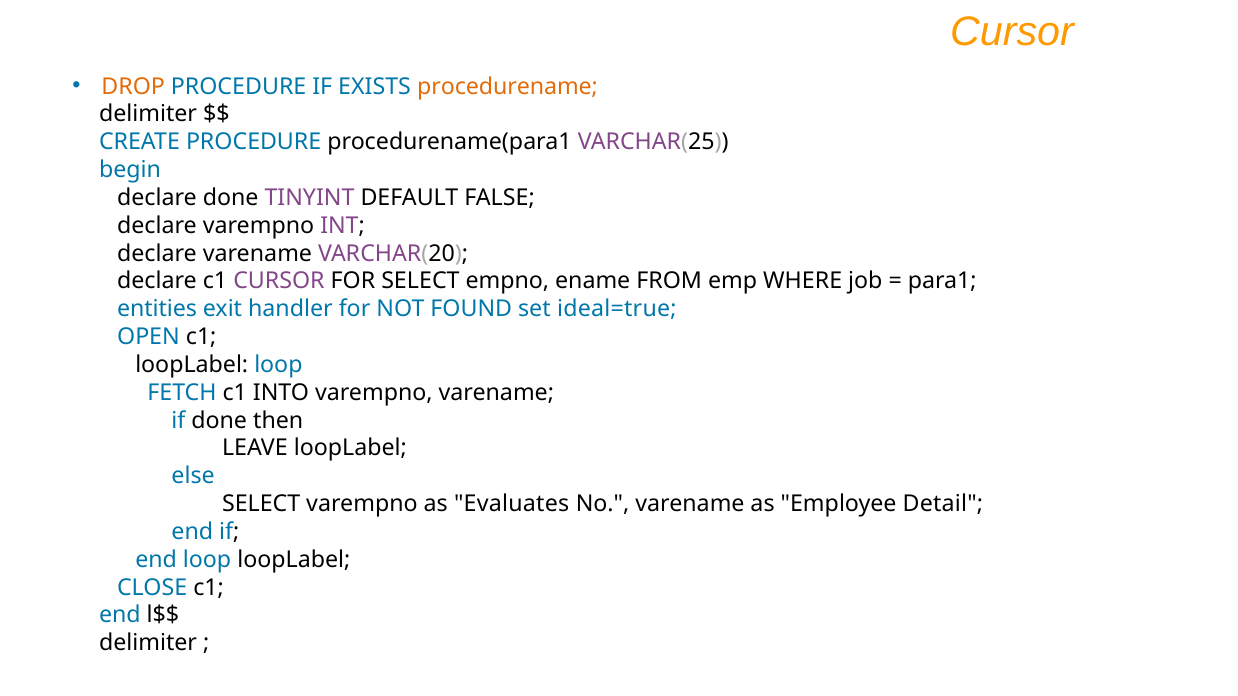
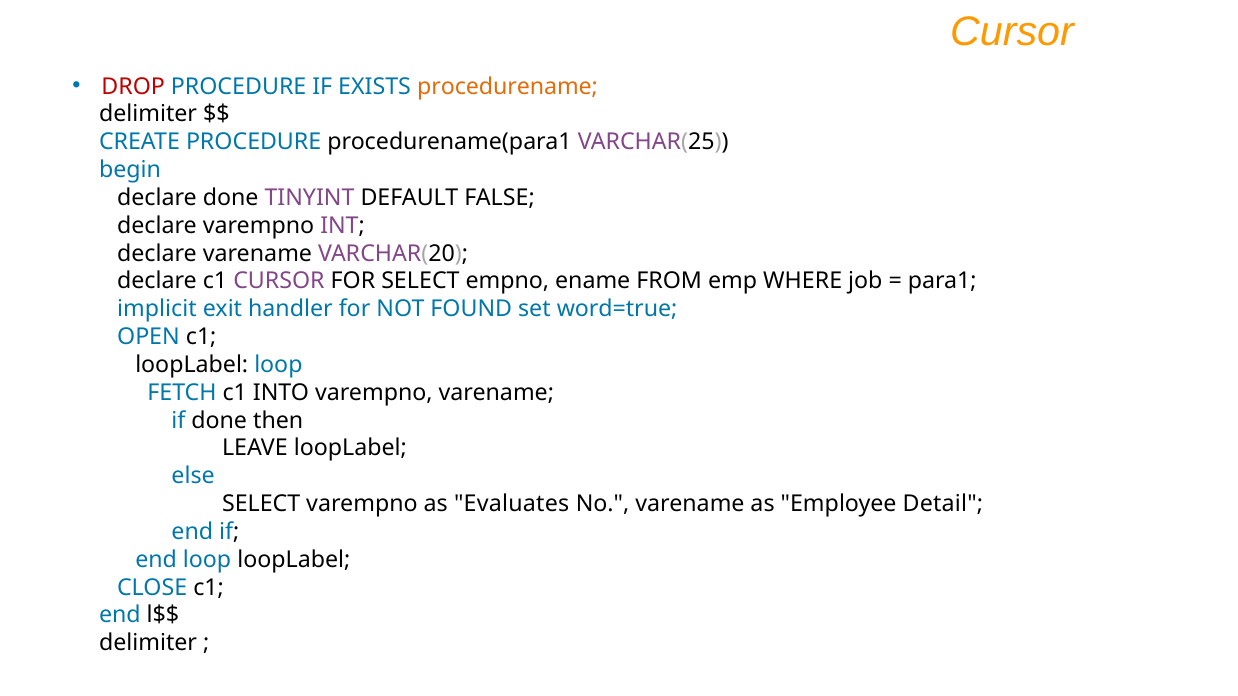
DROP colour: orange -> red (133, 86)
entities: entities -> implicit (157, 309)
ideal=true: ideal=true -> word=true (617, 309)
